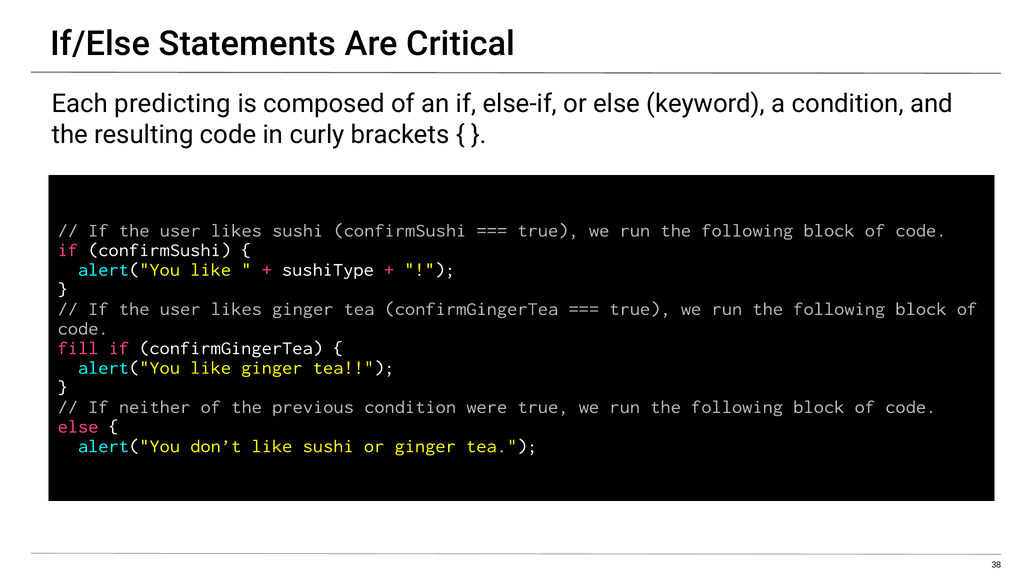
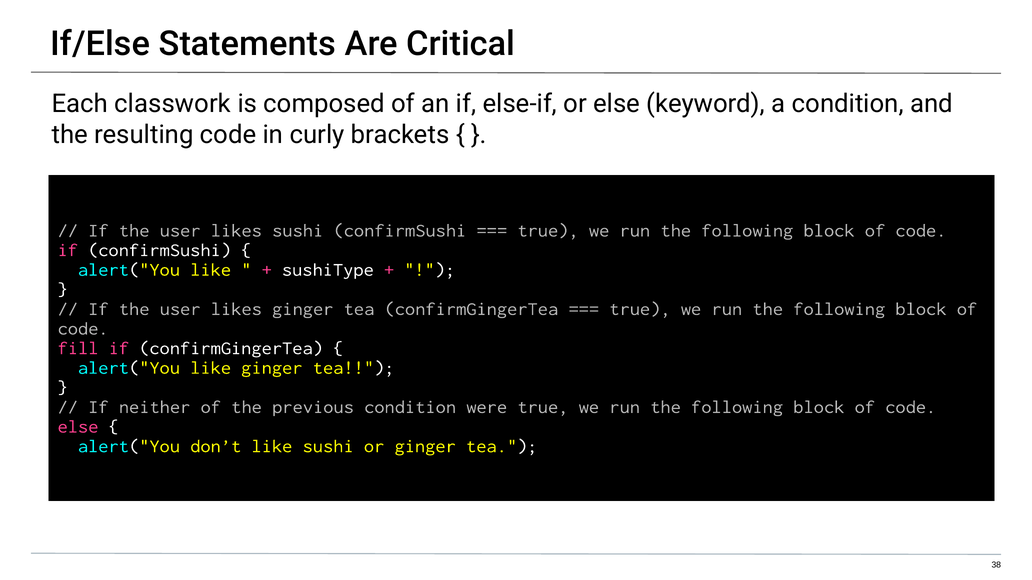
predicting: predicting -> classwork (173, 104)
